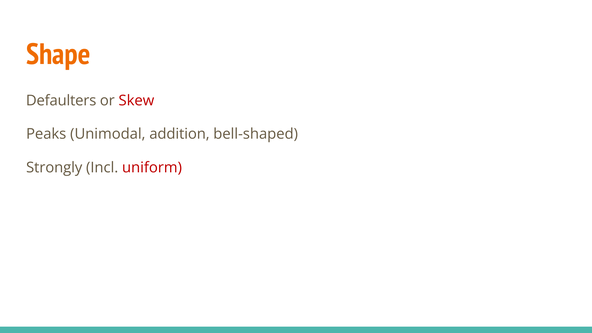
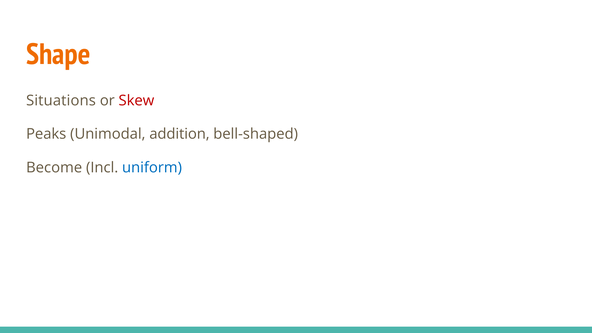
Defaulters: Defaulters -> Situations (61, 100)
Strongly: Strongly -> Become (54, 168)
uniform colour: red -> blue (152, 168)
